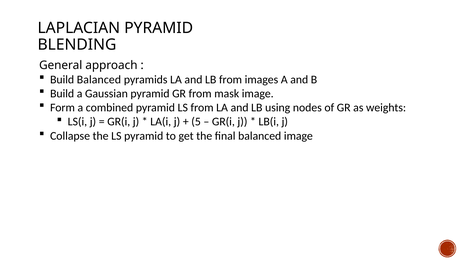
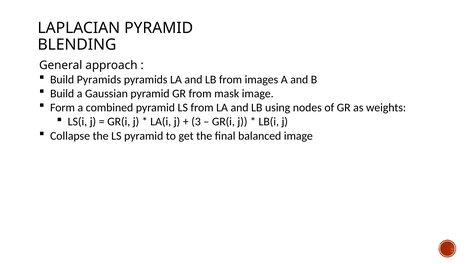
Build Balanced: Balanced -> Pyramids (99, 79)
5: 5 -> 3 (196, 122)
